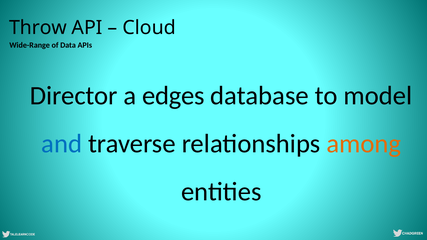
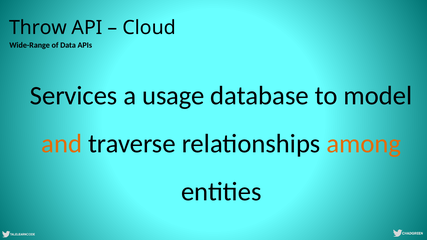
Director: Director -> Services (74, 96)
edges: edges -> usage (173, 96)
and colour: blue -> orange (62, 144)
